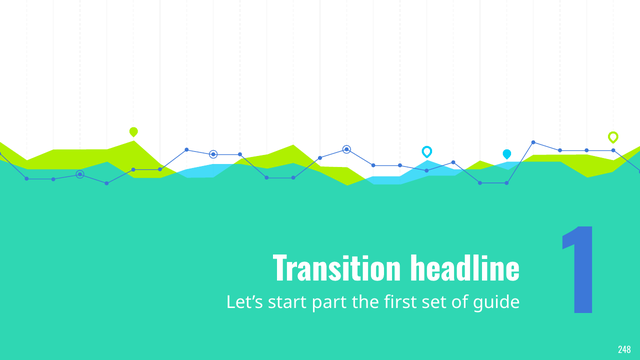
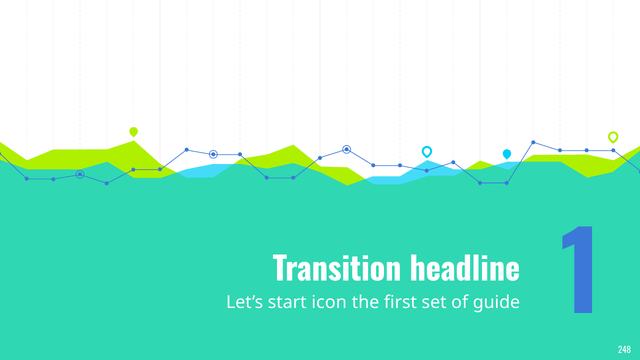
part: part -> icon (329, 302)
